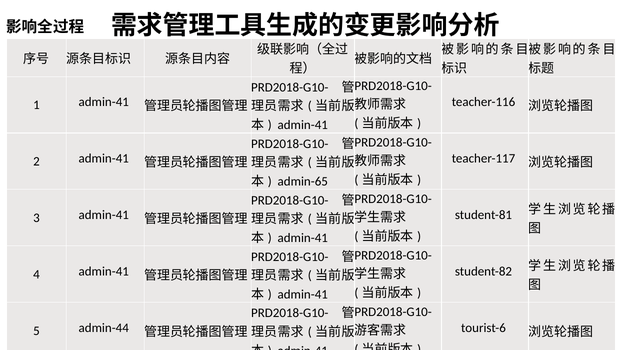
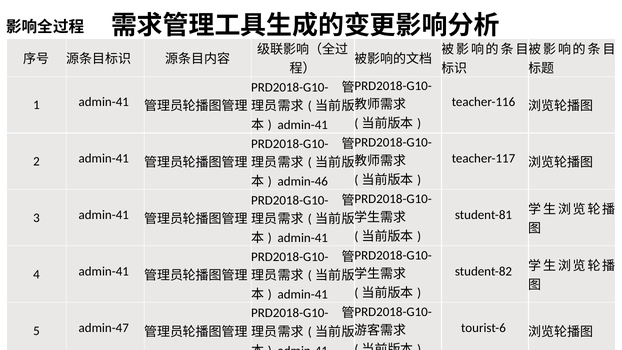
admin-65: admin-65 -> admin-46 (303, 181)
admin-44: admin-44 -> admin-47 (104, 328)
